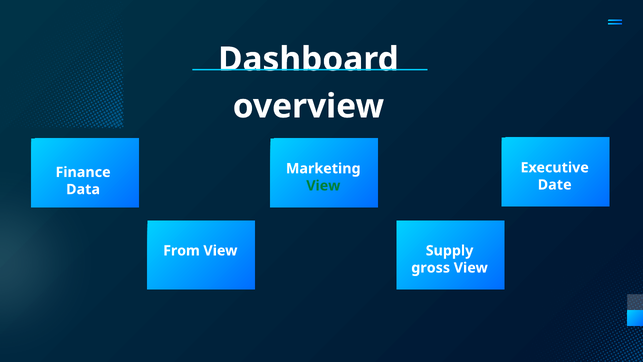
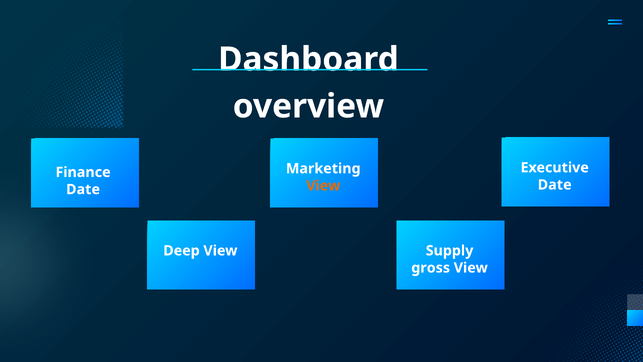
View colour: green -> orange (323, 186)
Data: Data -> Date (83, 189)
From: From -> Deep (181, 250)
